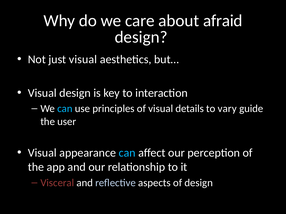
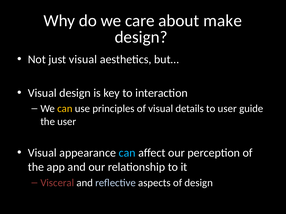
afraid: afraid -> make (223, 21)
can colour: light blue -> yellow (65, 109)
to vary: vary -> user (227, 109)
